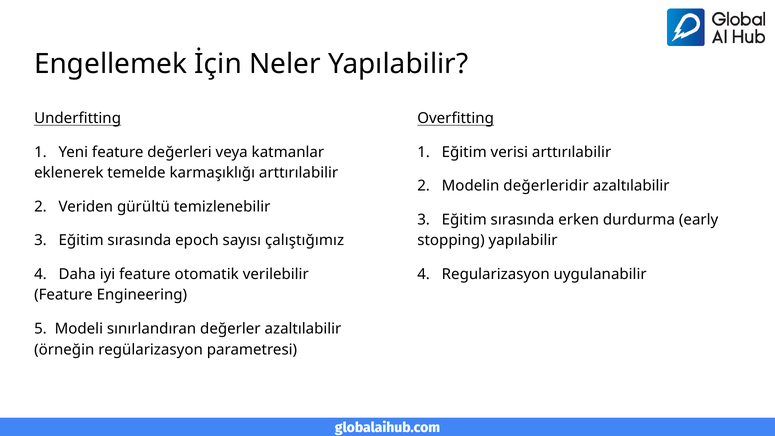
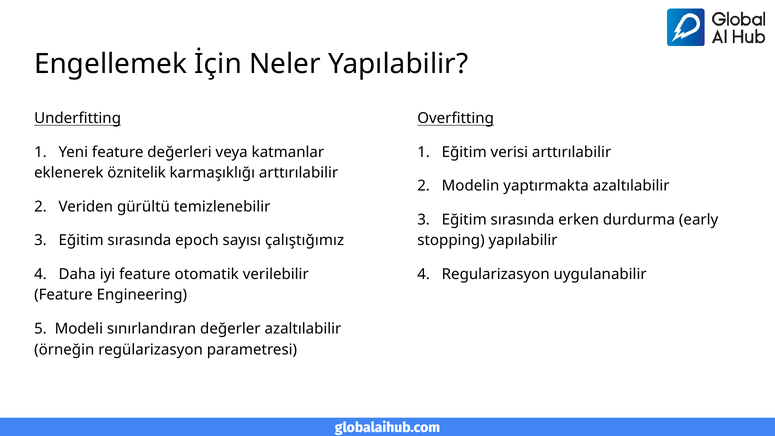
temelde: temelde -> öznitelik (137, 173)
değerleridir: değerleridir -> yaptırmakta (546, 186)
